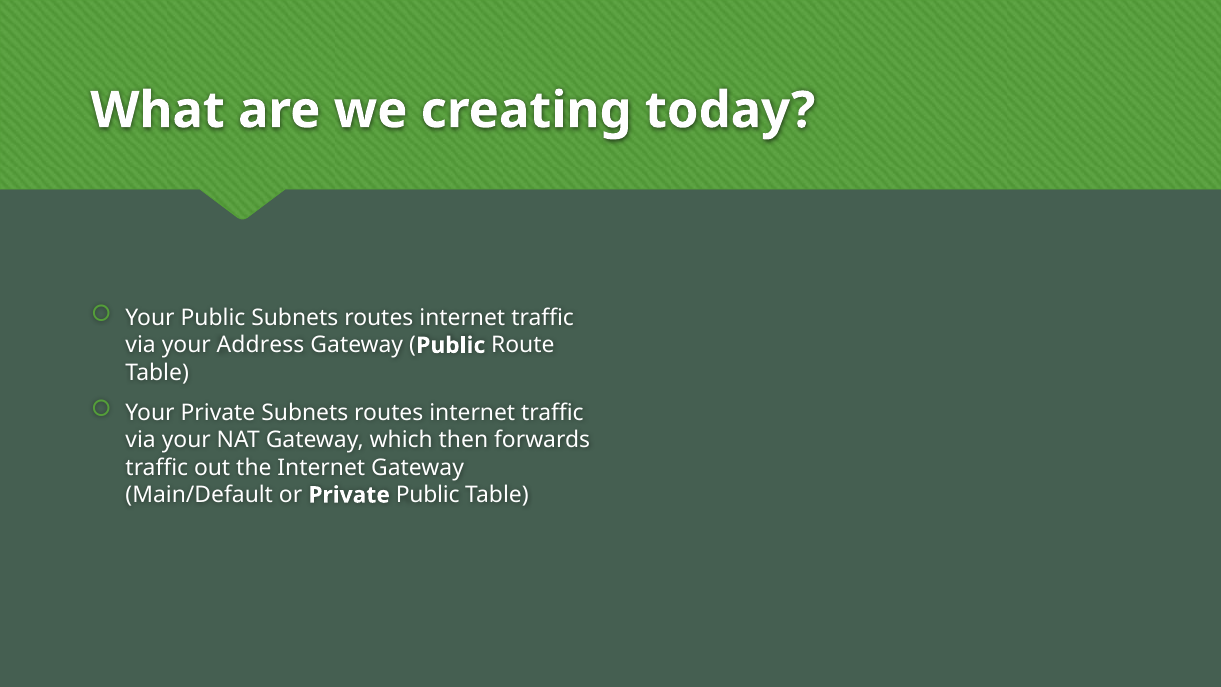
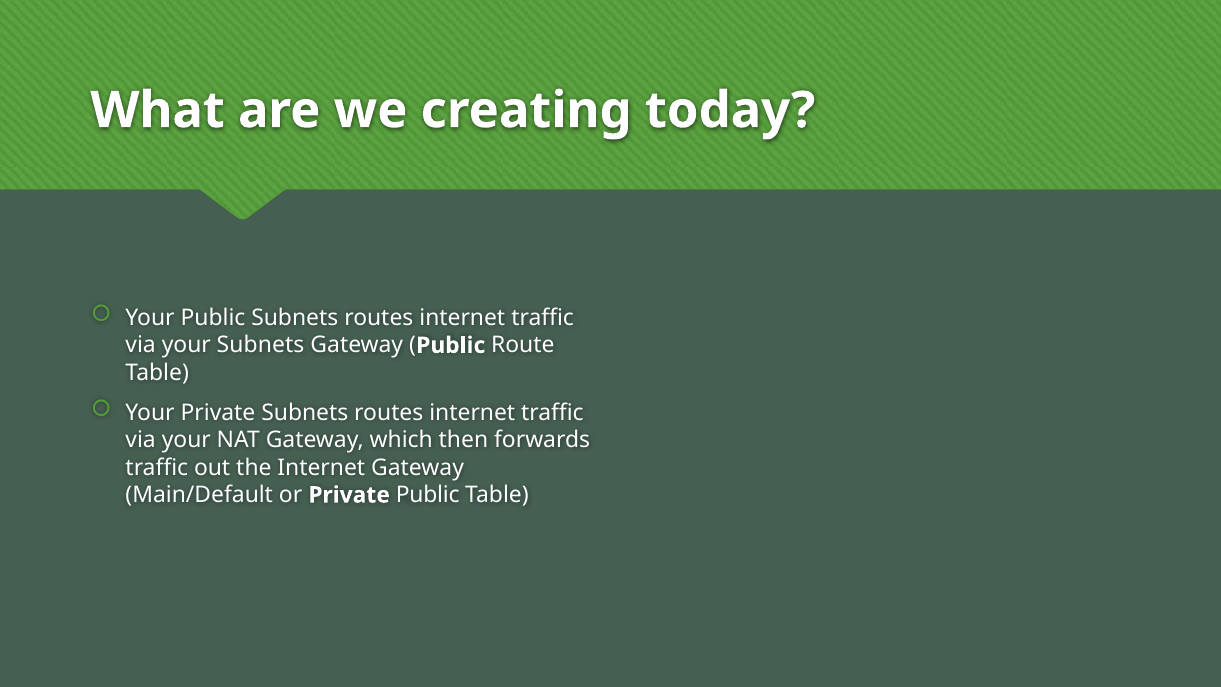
your Address: Address -> Subnets (261, 345)
